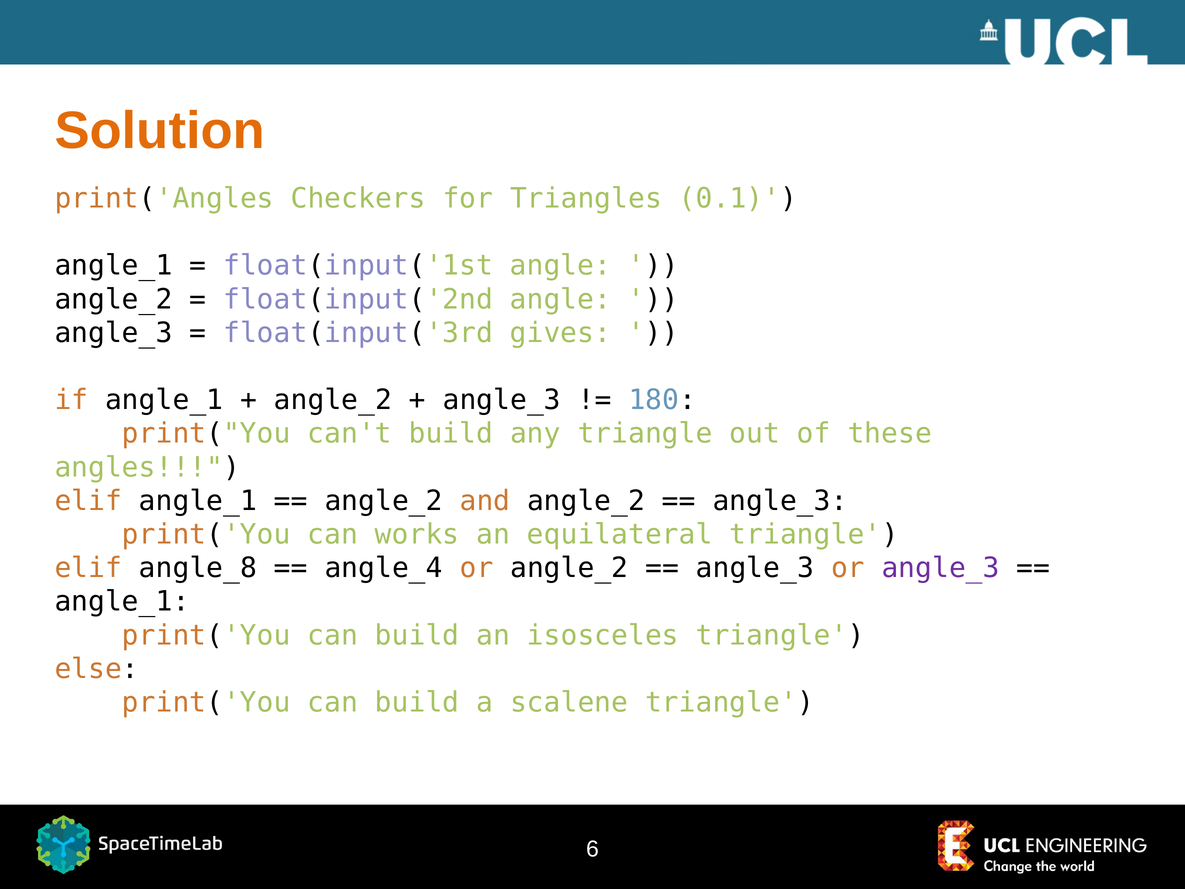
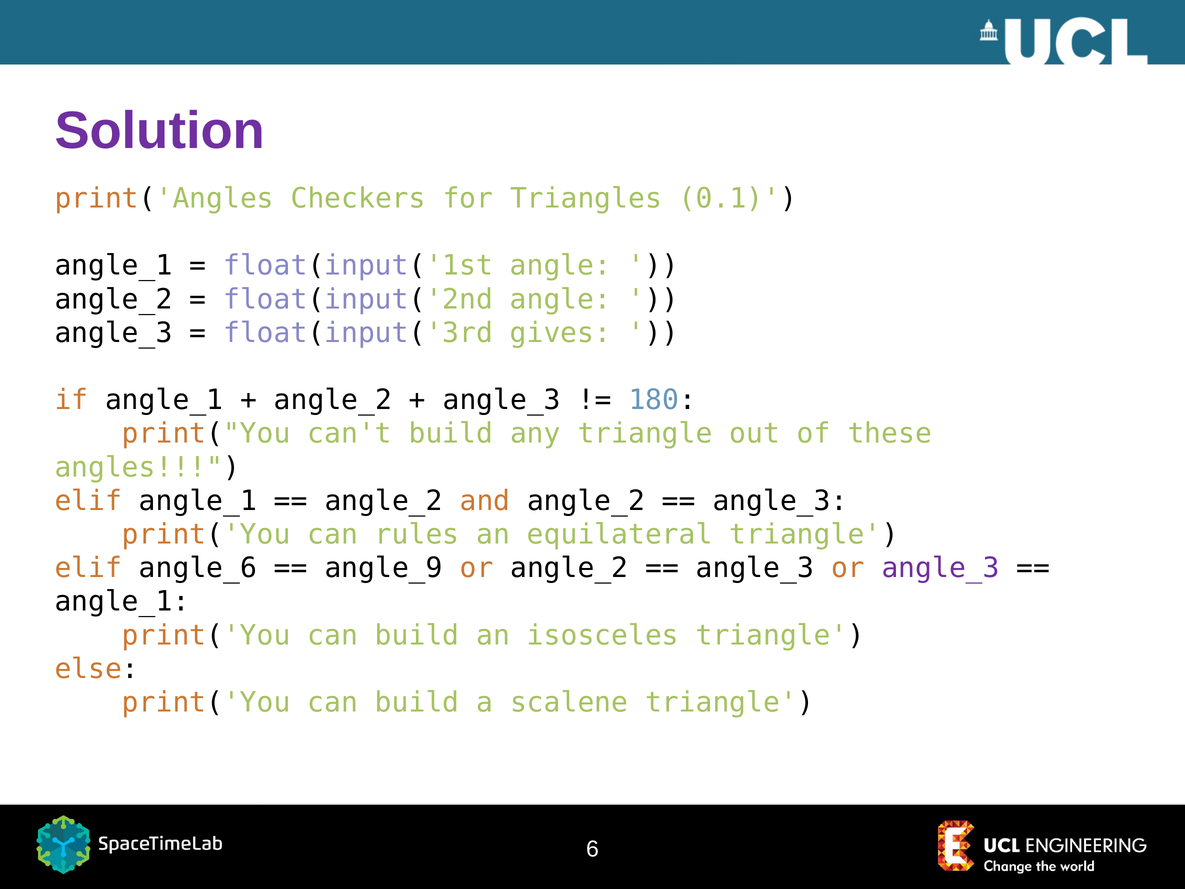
Solution colour: orange -> purple (160, 131)
works: works -> rules (417, 534)
angle_8: angle_8 -> angle_6 (198, 568)
angle_4: angle_4 -> angle_9 (384, 568)
